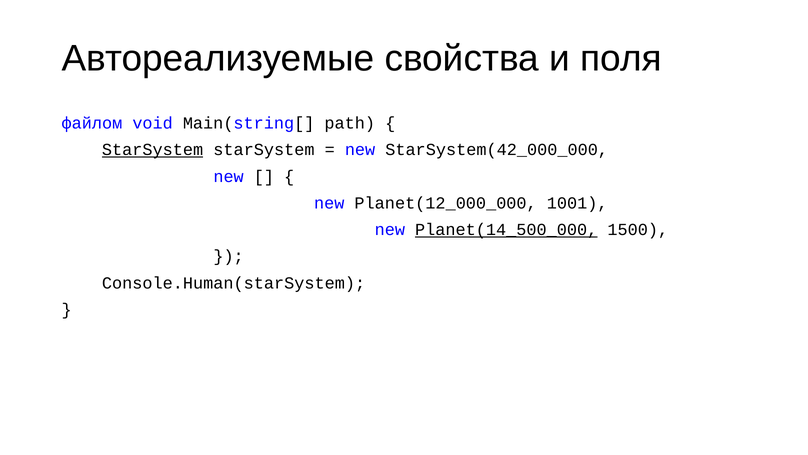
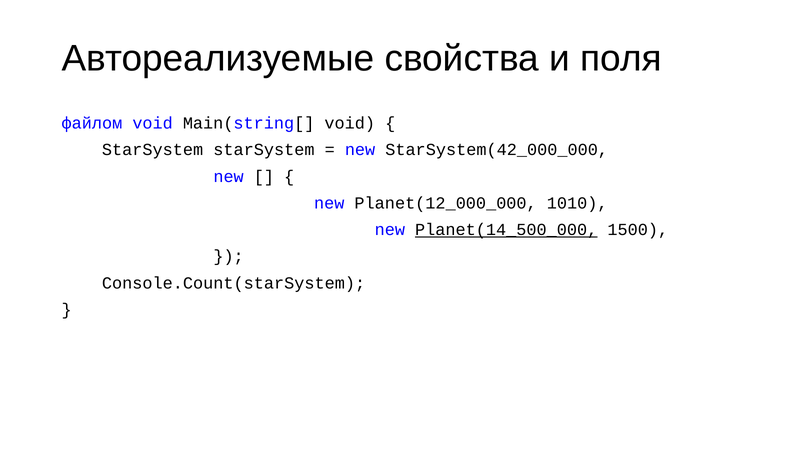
Main(string[ path: path -> void (350, 123)
StarSystem underline: present -> none (153, 150)
1001: 1001 -> 1010 (577, 203)
Console.Human(starSystem: Console.Human(starSystem -> Console.Count(starSystem (234, 283)
